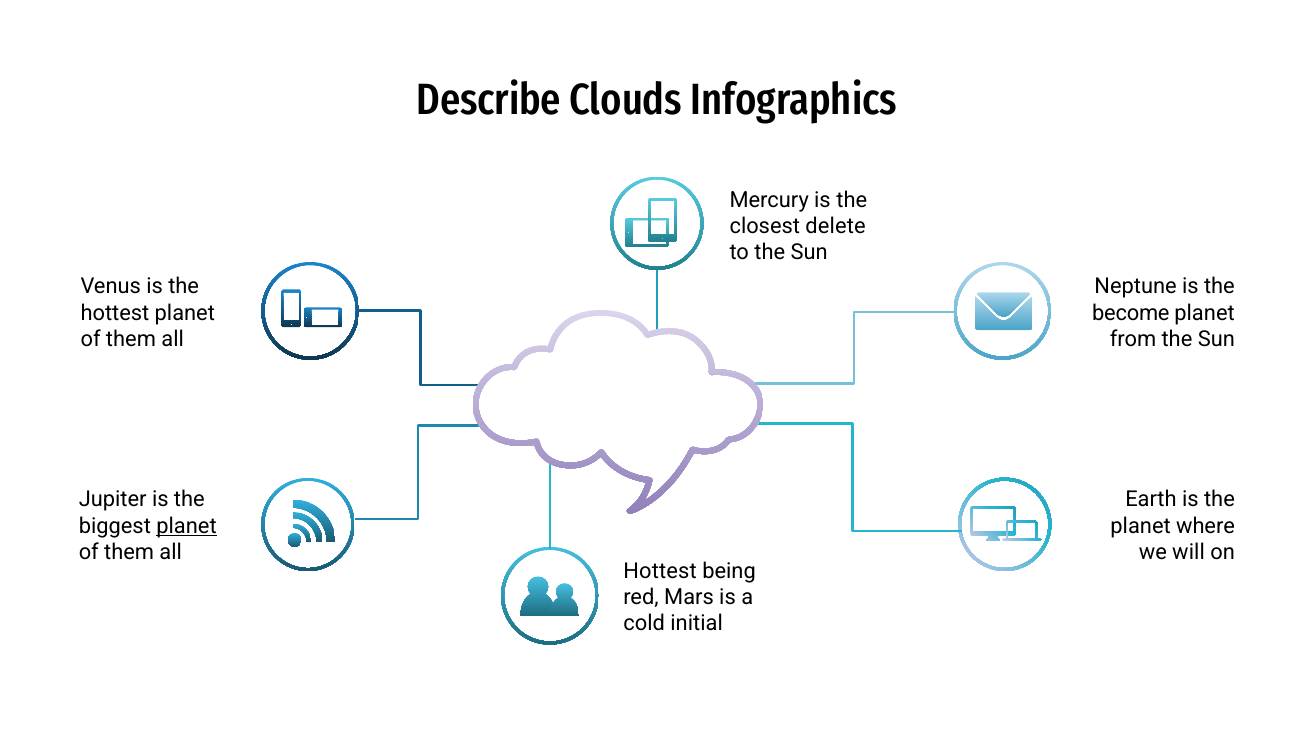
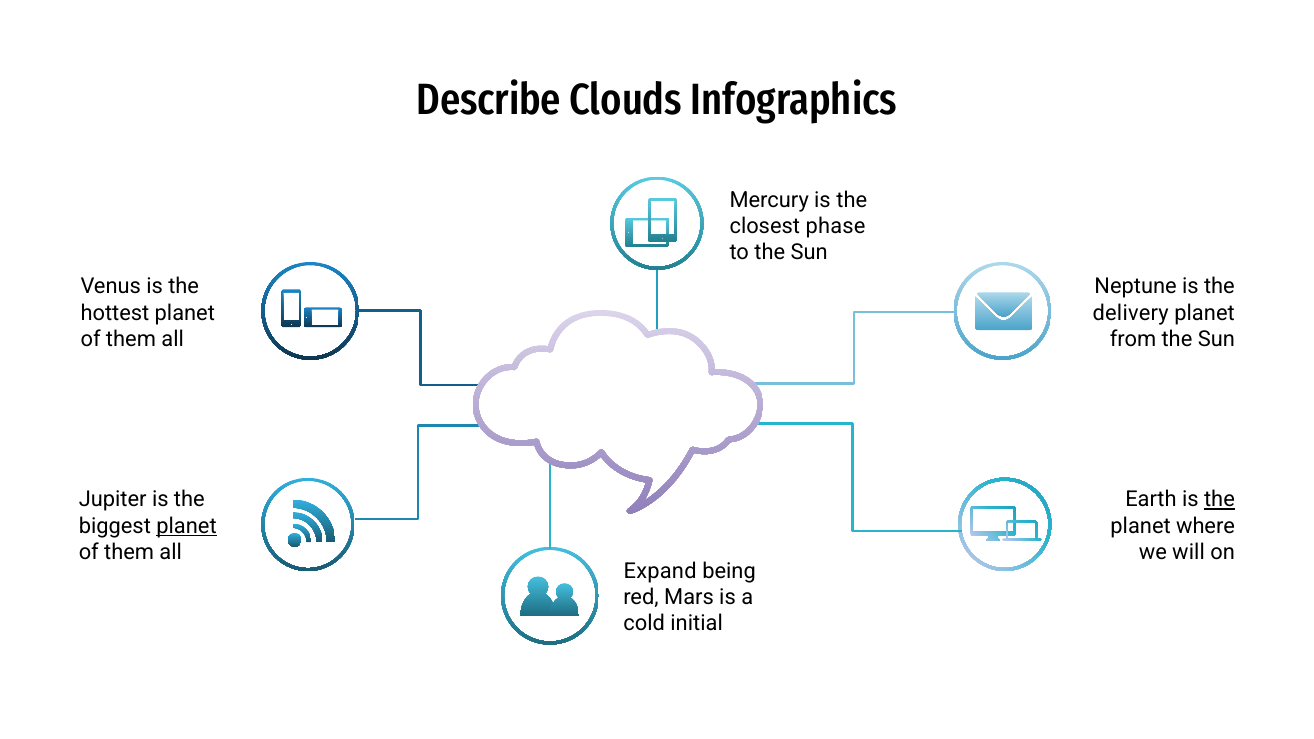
delete: delete -> phase (836, 226)
become: become -> delivery (1131, 313)
the underline: none -> present (1219, 500)
Hottest: Hottest -> Expand (660, 571)
